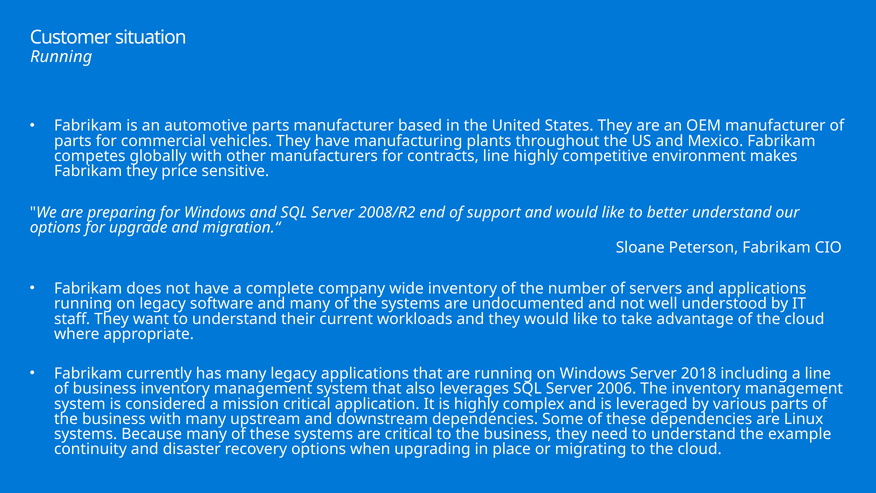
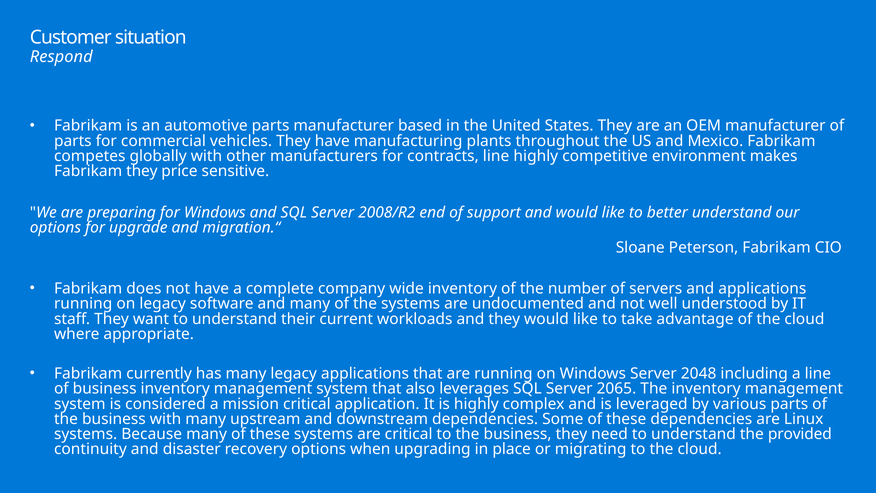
Running: Running -> Respond (61, 57)
2018: 2018 -> 2048 (699, 374)
2006: 2006 -> 2065 (616, 389)
example: example -> provided (800, 434)
